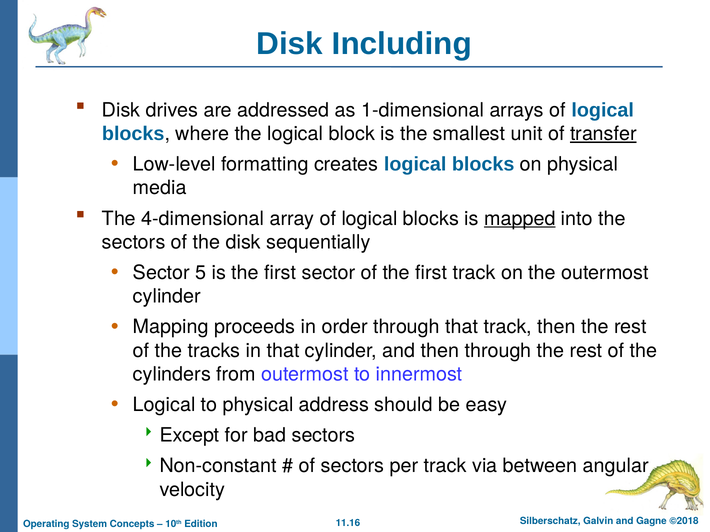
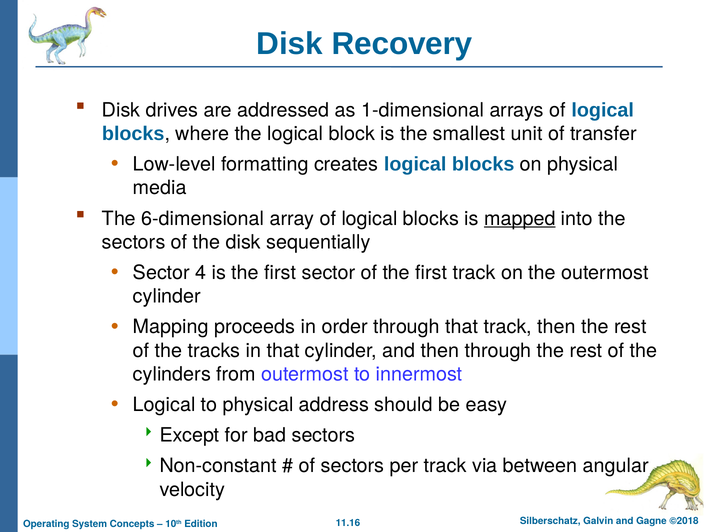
Including: Including -> Recovery (402, 44)
transfer underline: present -> none (603, 134)
4-dimensional: 4-dimensional -> 6-dimensional (203, 219)
5: 5 -> 4 (201, 273)
